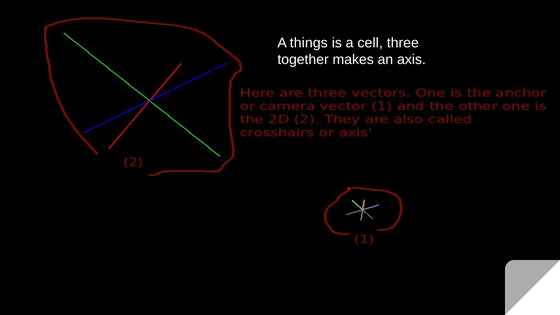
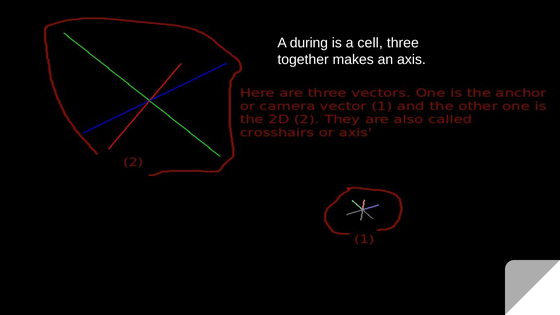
things: things -> during (309, 43)
